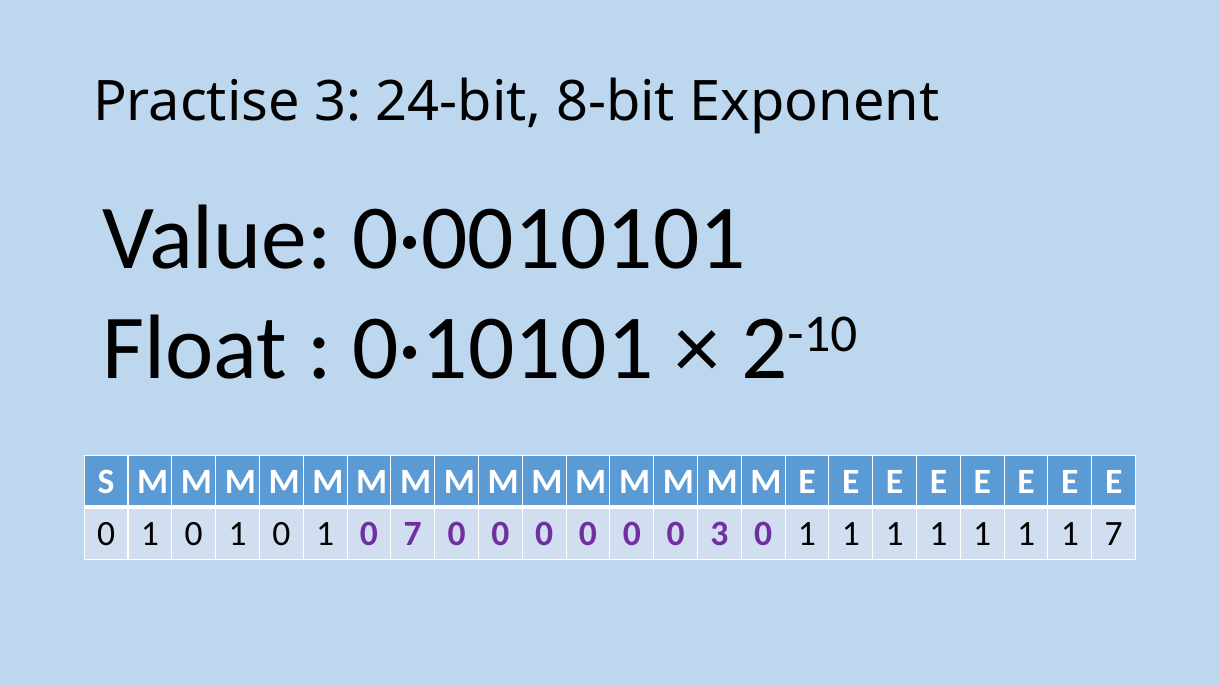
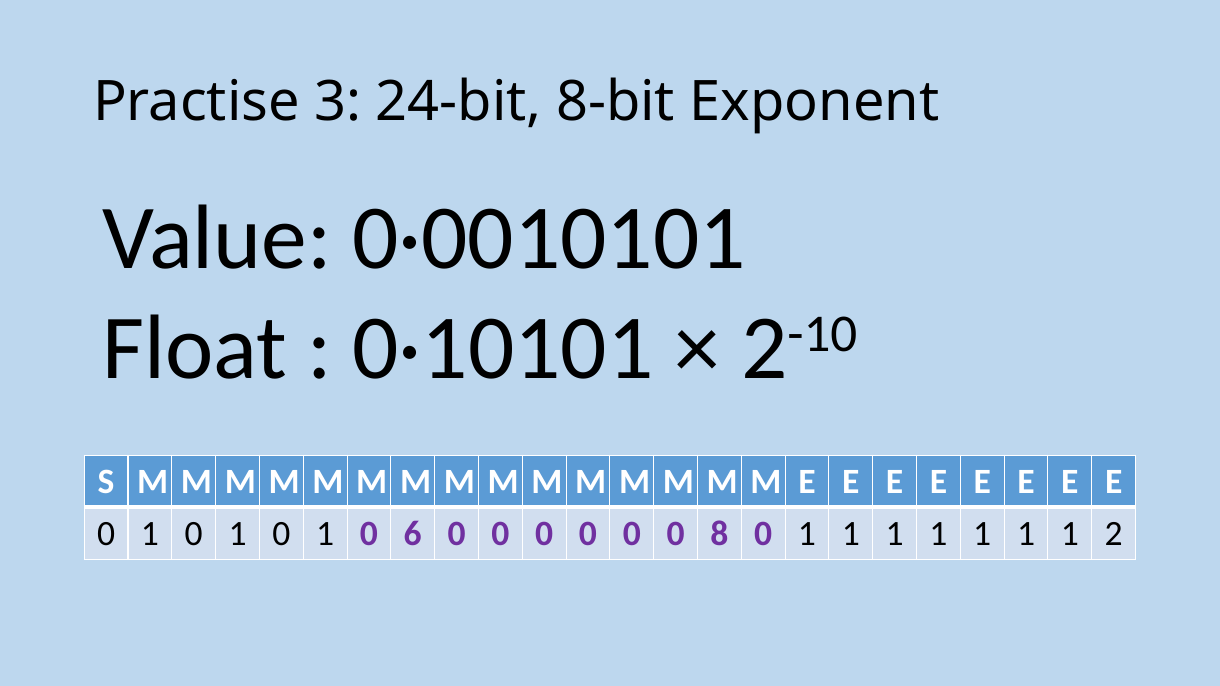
0 7: 7 -> 6 (413, 534)
0 3: 3 -> 8 (719, 534)
1 7: 7 -> 2 (1114, 534)
